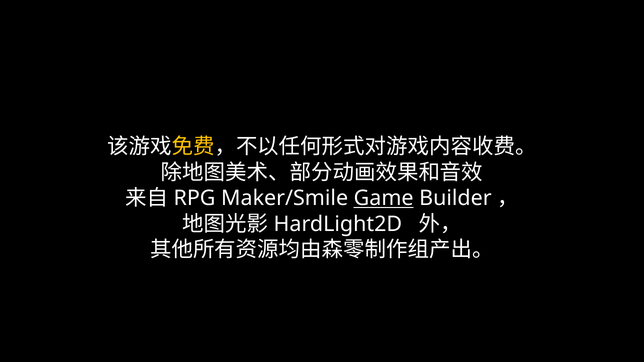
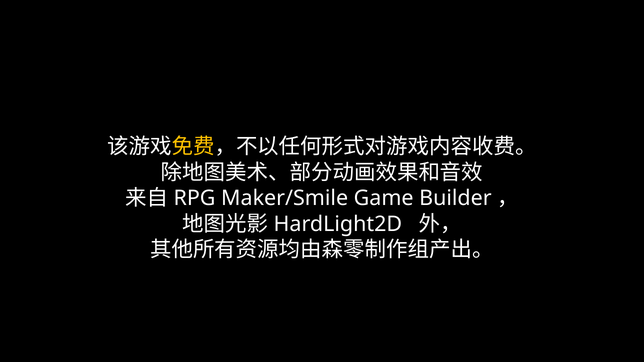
Game underline: present -> none (384, 198)
